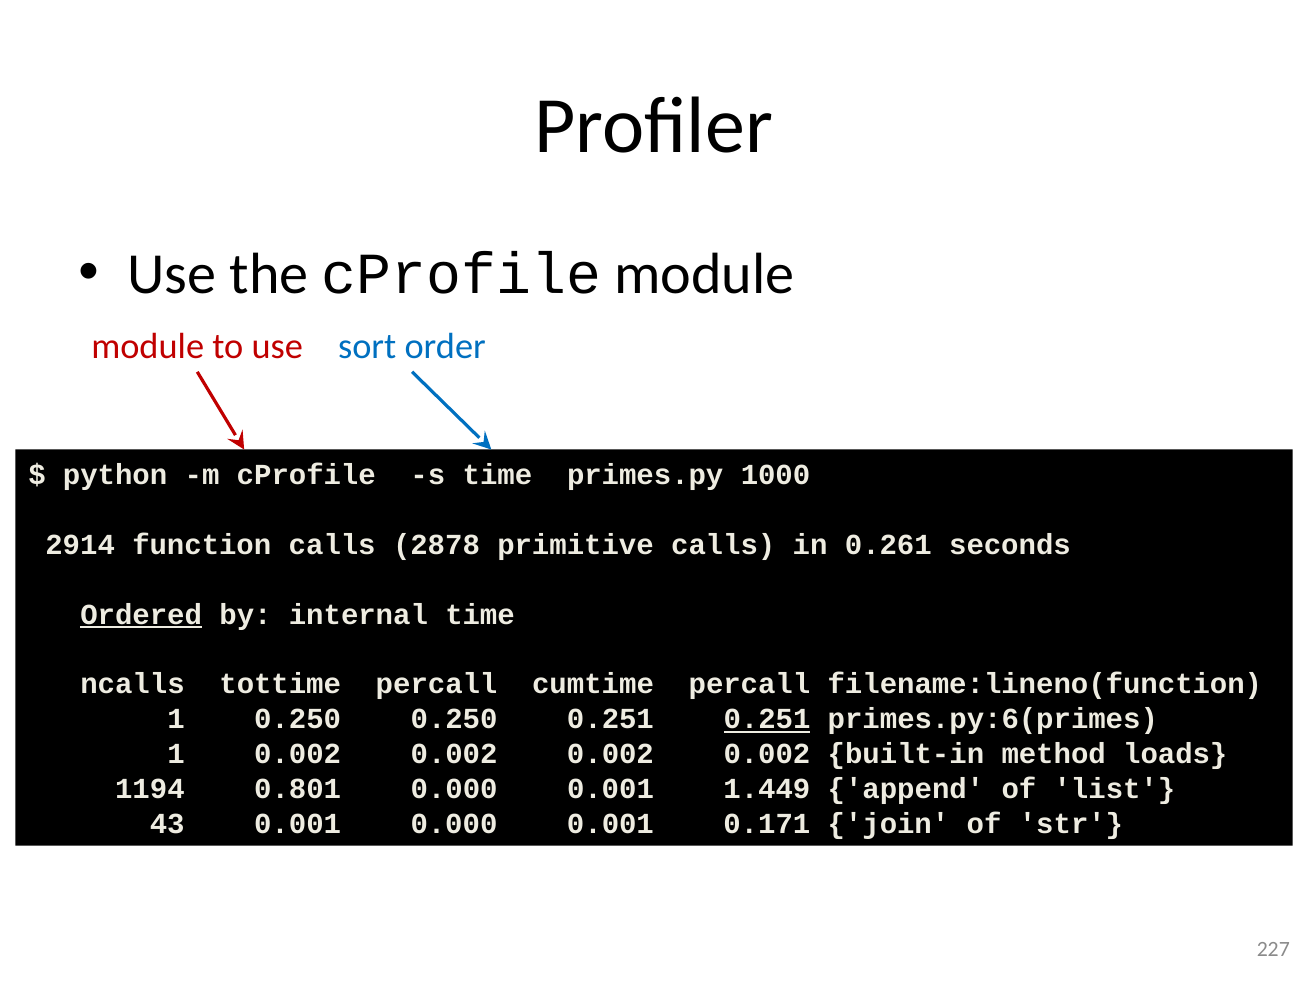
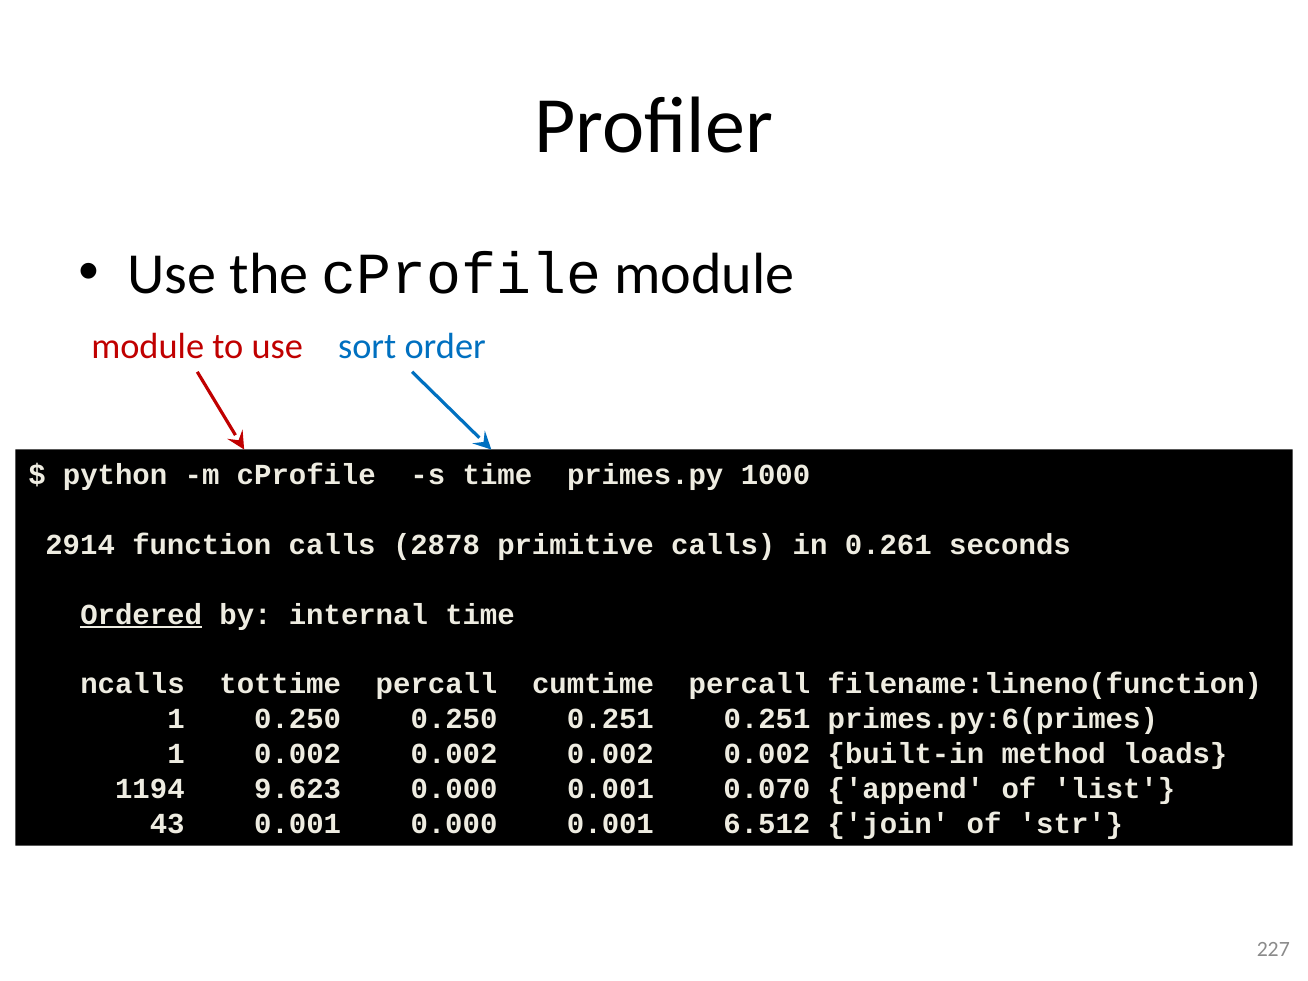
0.251 underline: present -> none (767, 719)
0.801: 0.801 -> 9.623 (298, 789)
1.449: 1.449 -> 0.070 (767, 789)
0.171: 0.171 -> 6.512 (767, 824)
